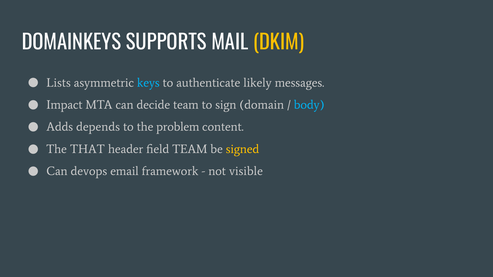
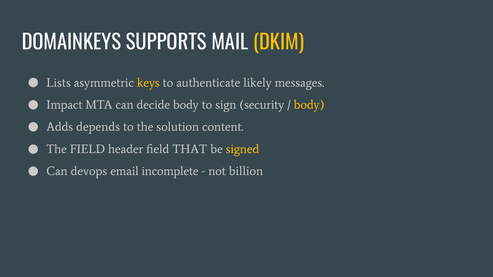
keys colour: light blue -> yellow (148, 83)
decide team: team -> body (186, 105)
domain: domain -> security (262, 105)
body colour: light blue -> yellow (309, 105)
problem: problem -> solution (178, 127)
The THAT: THAT -> FIELD (87, 149)
field TEAM: TEAM -> THAT (190, 149)
framework: framework -> incomplete (170, 171)
visible: visible -> billion (246, 171)
